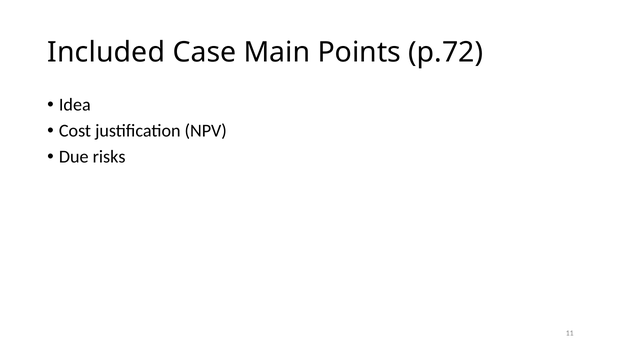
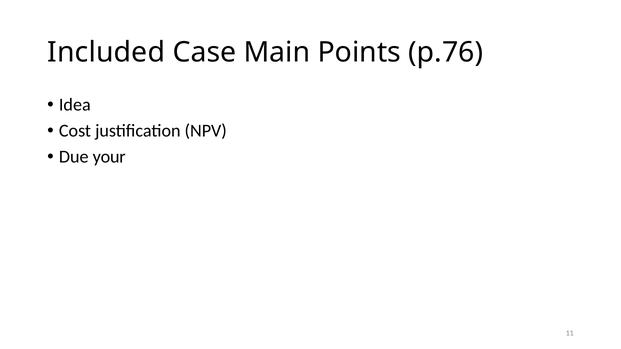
p.72: p.72 -> p.76 (446, 52)
risks: risks -> your (109, 157)
